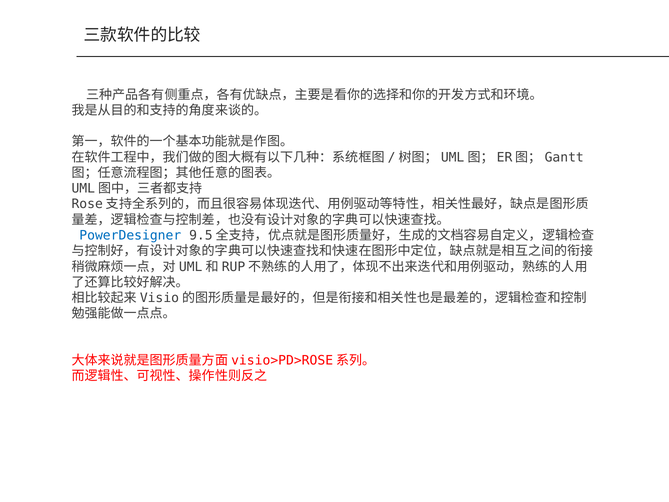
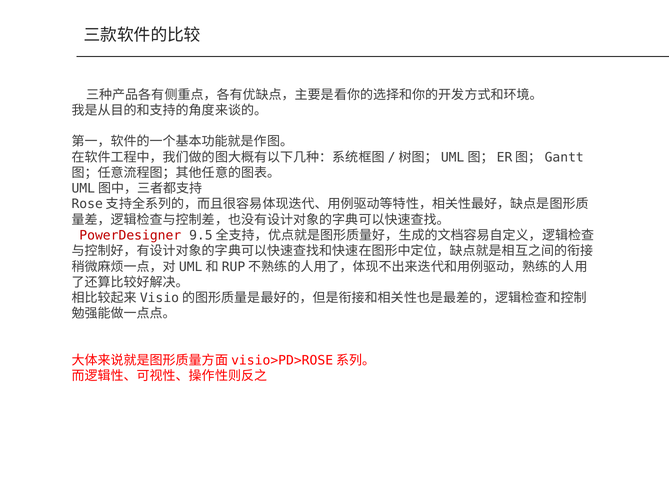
PowerDesigner colour: blue -> red (130, 235)
